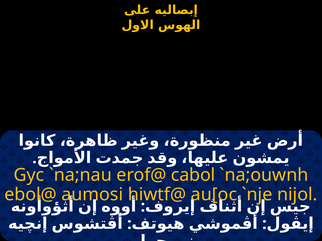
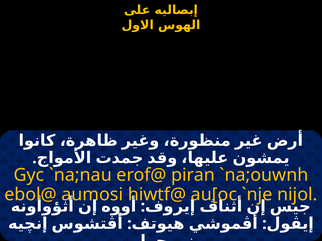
cabol: cabol -> piran (193, 175)
